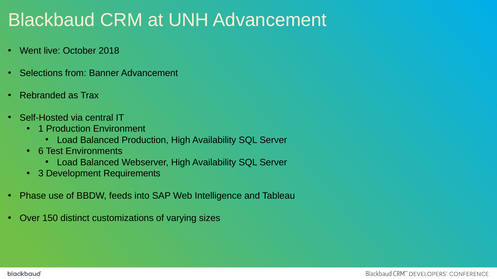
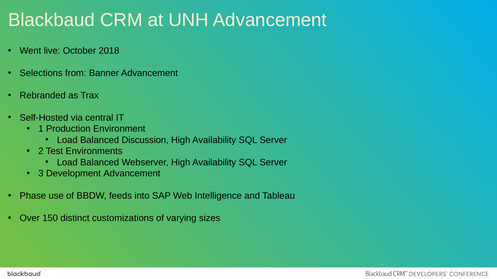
Balanced Production: Production -> Discussion (145, 140)
6: 6 -> 2 (41, 152)
Development Requirements: Requirements -> Advancement (132, 174)
